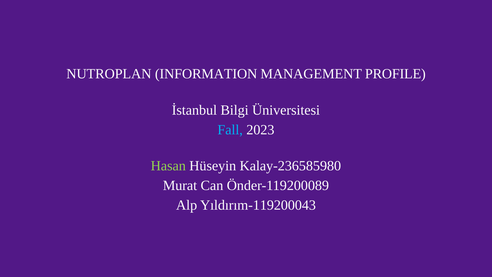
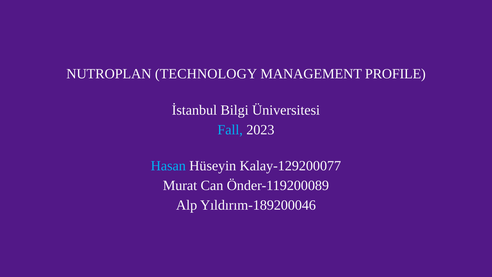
INFORMATION: INFORMATION -> TECHNOLOGY (206, 74)
Hasan colour: light green -> light blue (168, 166)
Kalay-236585980: Kalay-236585980 -> Kalay-129200077 (290, 166)
Yıldırım-119200043: Yıldırım-119200043 -> Yıldırım-189200046 (258, 205)
